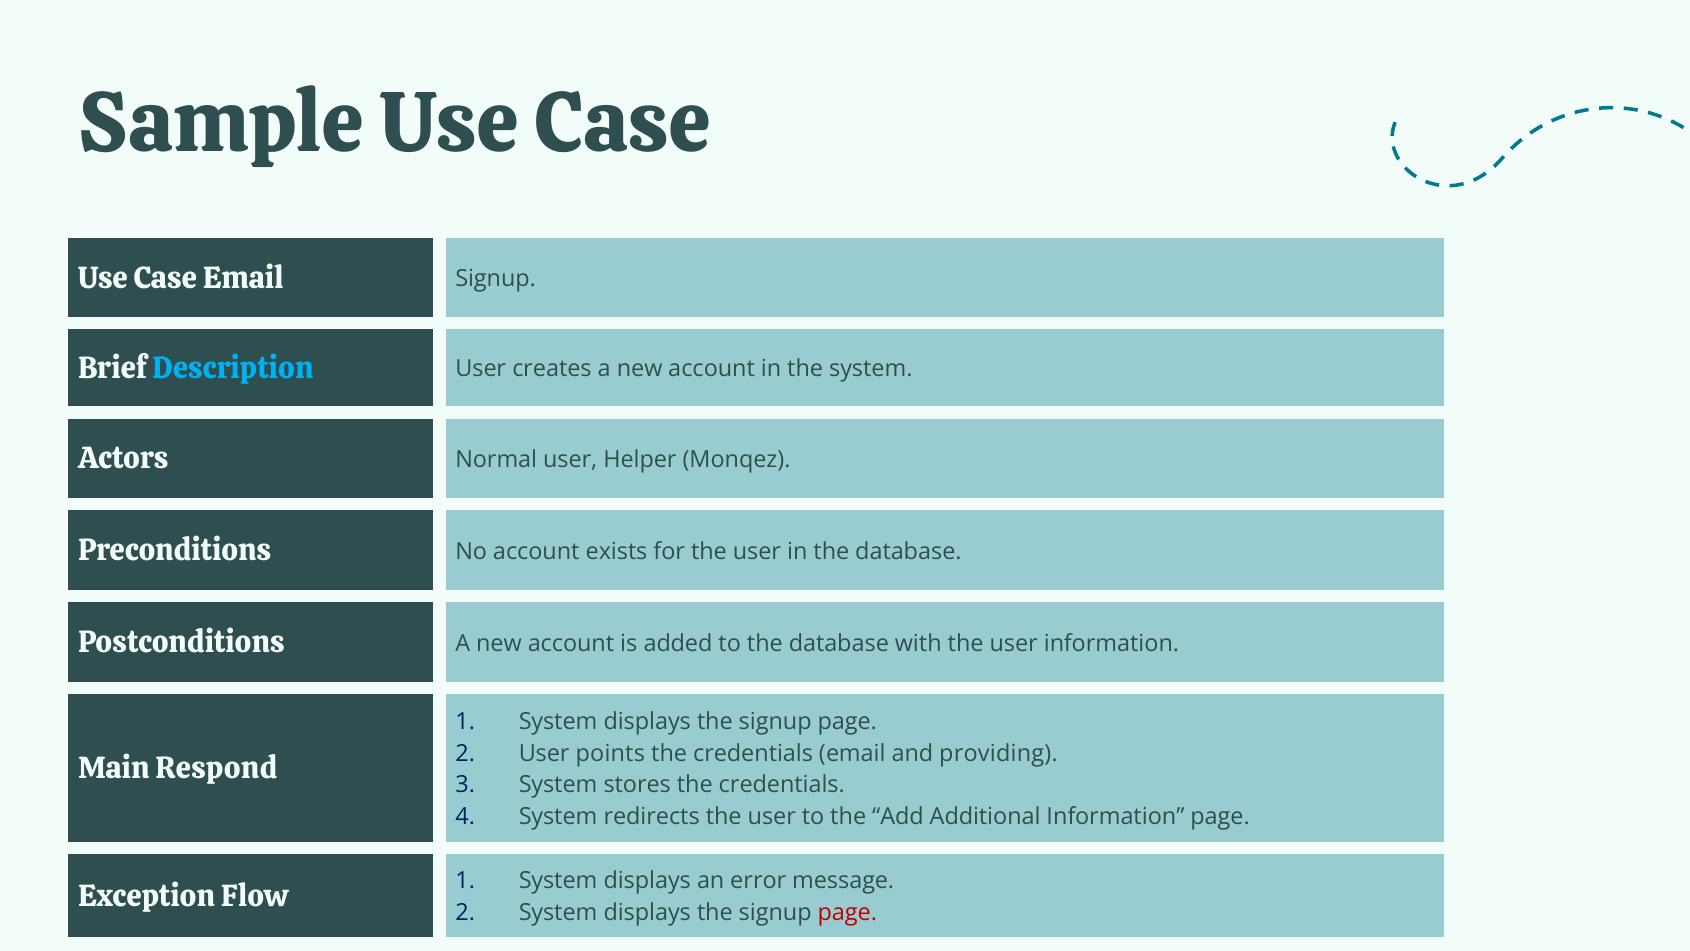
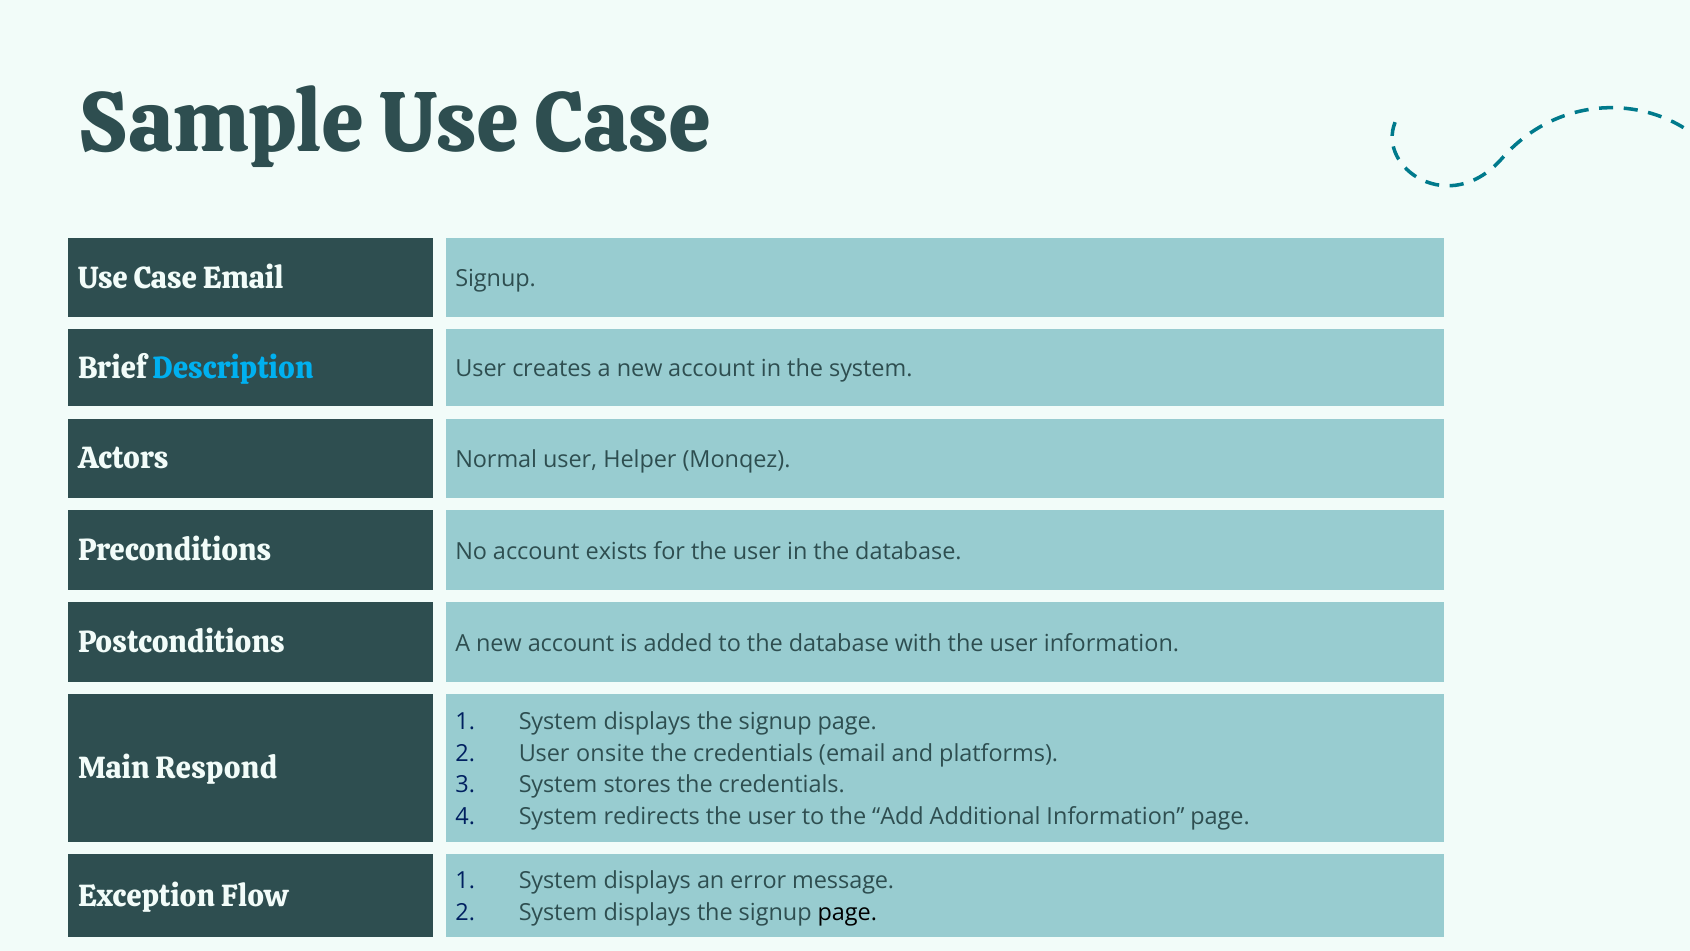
points: points -> onsite (610, 753)
providing: providing -> platforms (999, 753)
page colour: red -> black (847, 913)
